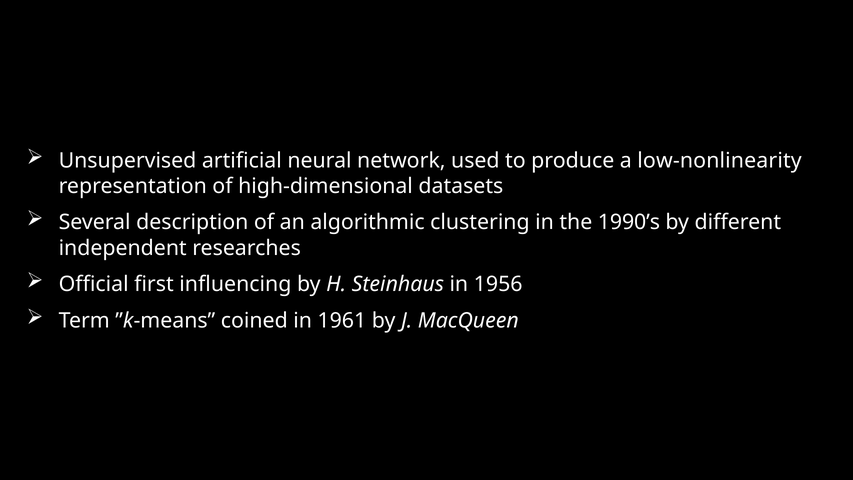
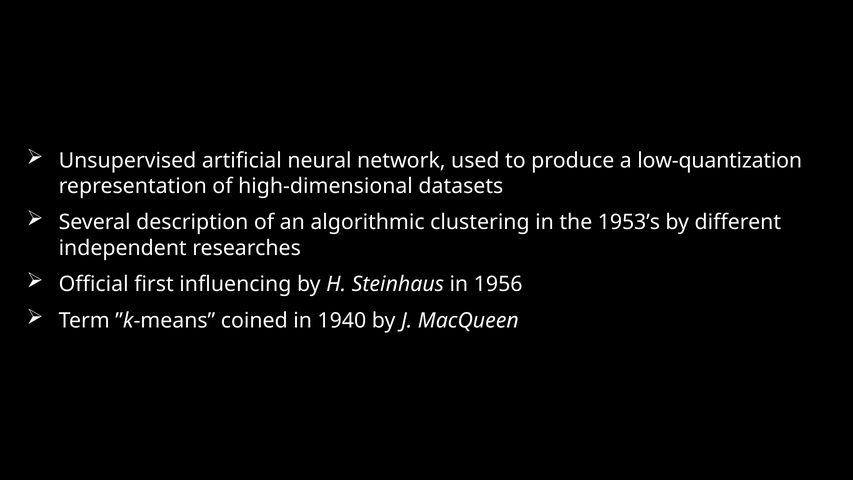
low-nonlinearity: low-nonlinearity -> low-quantization (720, 160)
1990’s: 1990’s -> 1953’s (629, 222)
1961: 1961 -> 1940 (342, 320)
